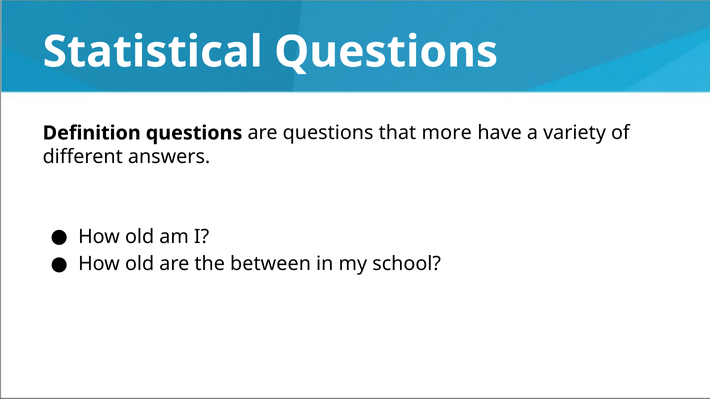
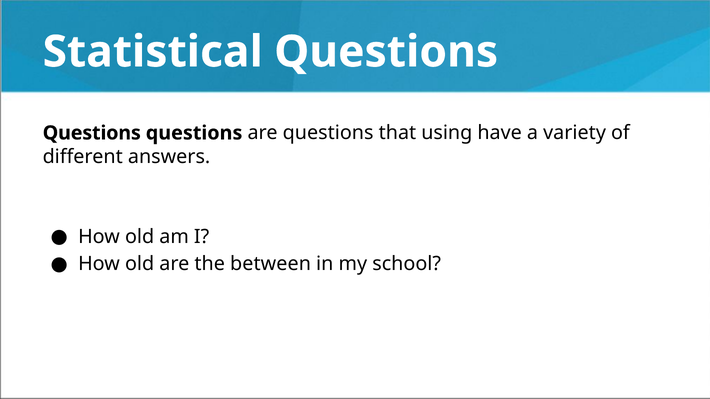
Definition: Definition -> Questions (92, 133)
more: more -> using (447, 133)
